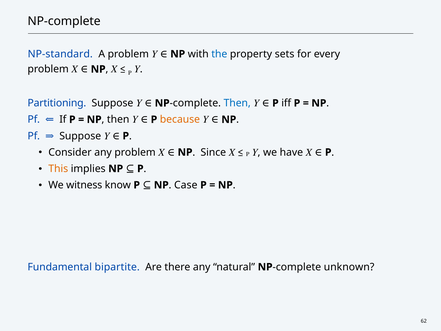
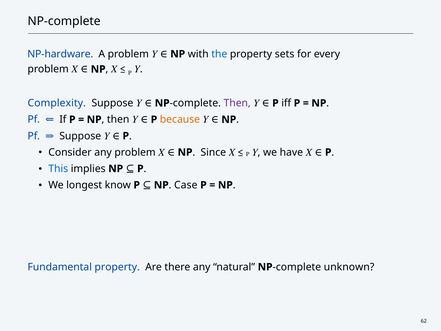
NP-standard: NP-standard -> NP-hardware (60, 54)
Partitioning: Partitioning -> Complexity (57, 103)
Then colour: blue -> purple (237, 103)
This colour: orange -> blue (58, 169)
witness: witness -> longest (84, 185)
Fundamental bipartite: bipartite -> property (117, 267)
